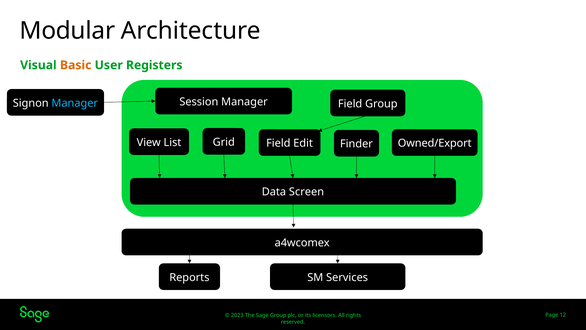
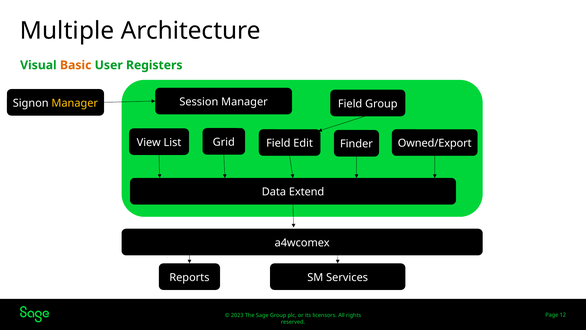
Modular: Modular -> Multiple (67, 31)
Manager colour: light blue -> yellow (75, 103)
Screen: Screen -> Extend (307, 192)
